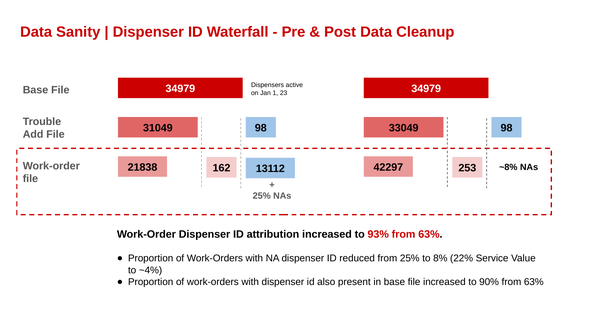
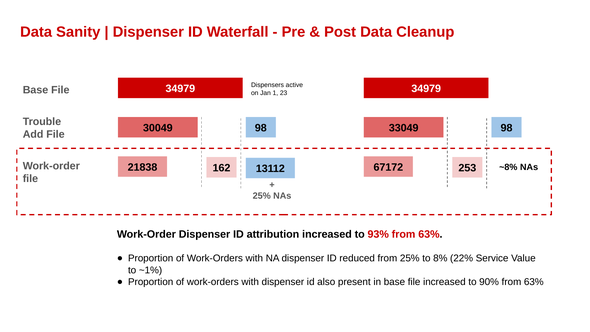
31049: 31049 -> 30049 (158, 128)
42297: 42297 -> 67172 (388, 167)
~4%: ~4% -> ~1% (151, 270)
